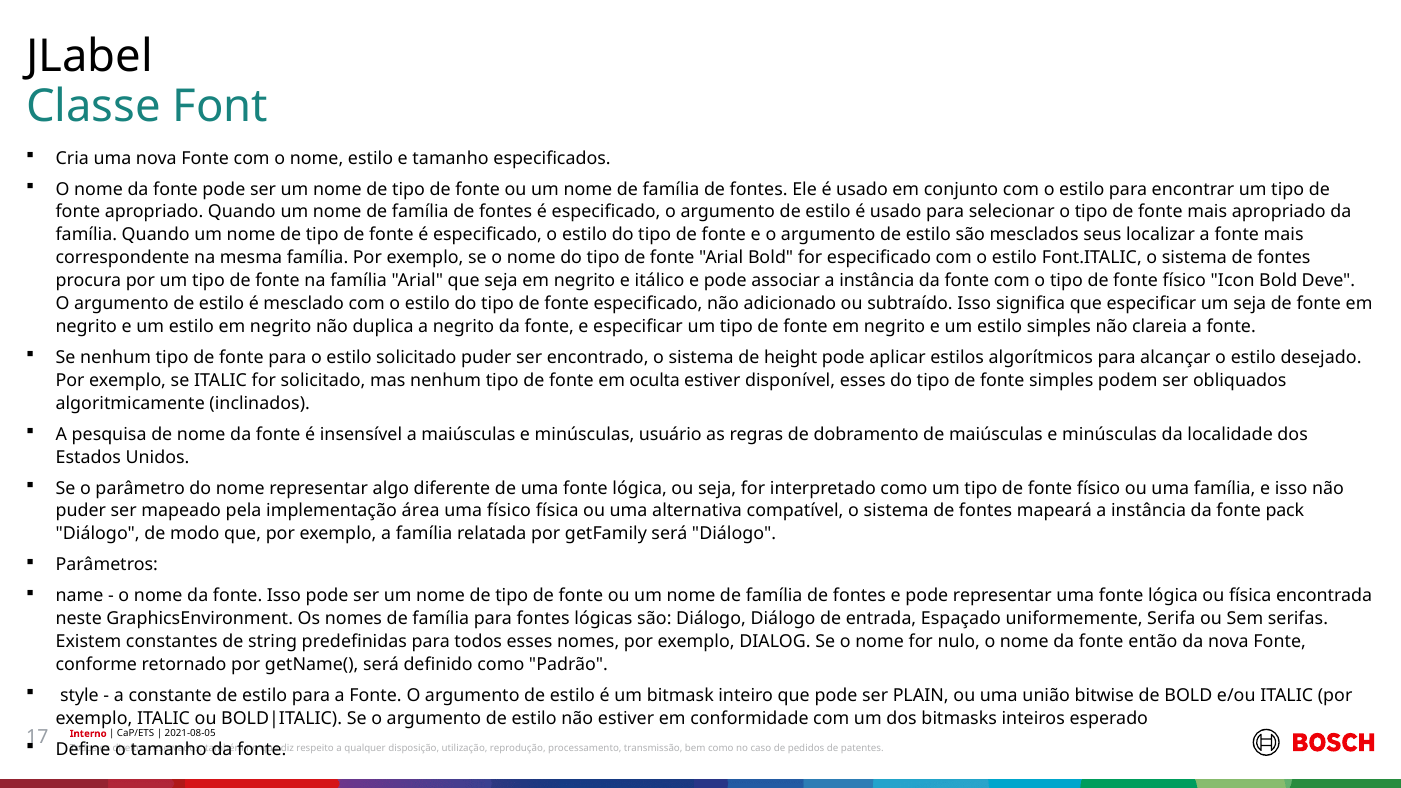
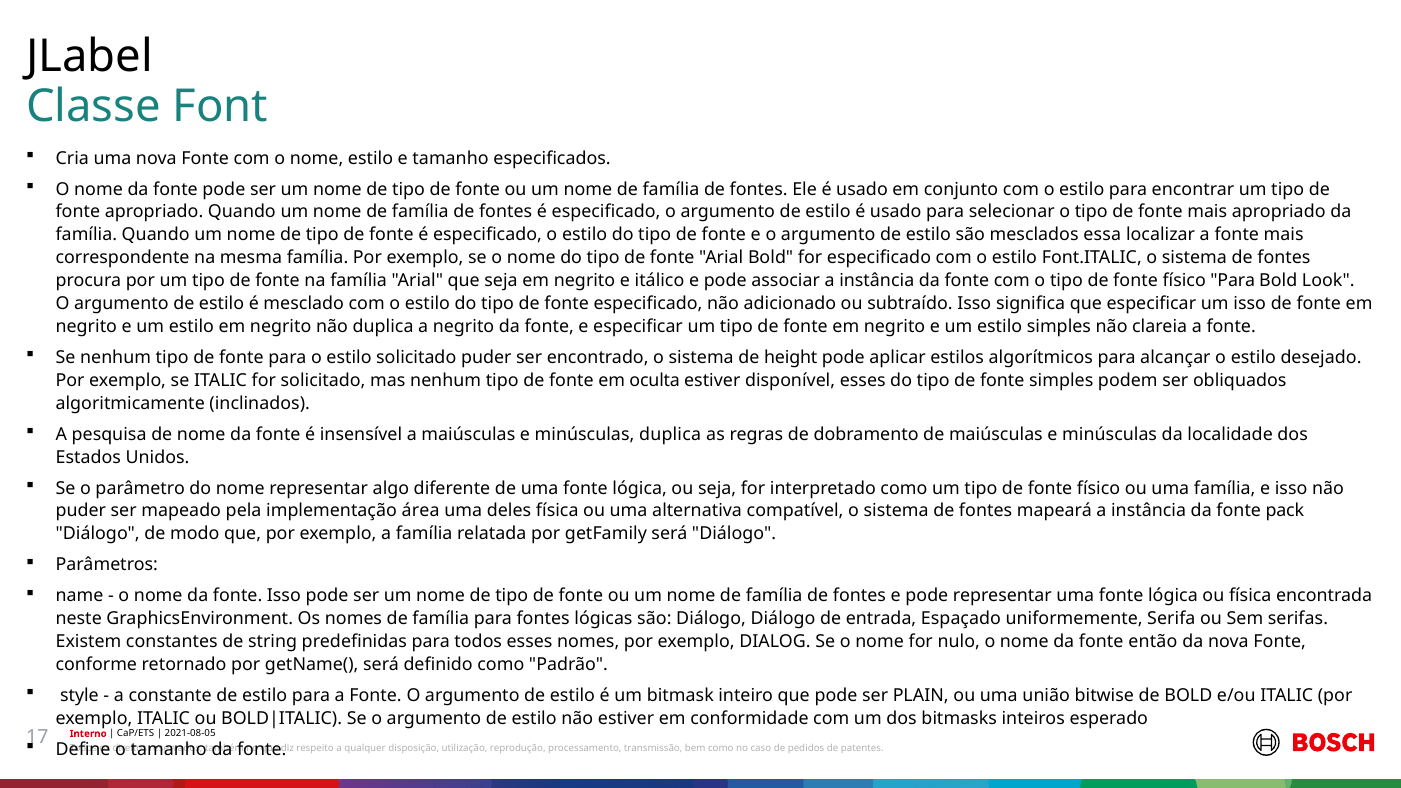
seus: seus -> essa (1102, 235)
físico Icon: Icon -> Para (1233, 281)
Deve: Deve -> Look (1328, 281)
um seja: seja -> isso (1250, 304)
minúsculas usuário: usuário -> duplica (670, 434)
uma físico: físico -> deles (509, 511)
